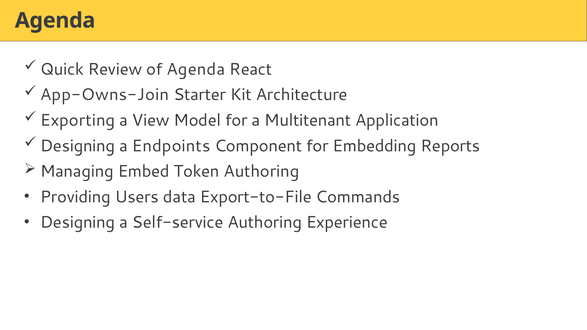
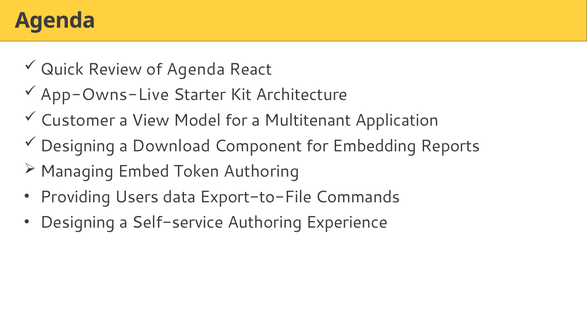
App-Owns-Join: App-Owns-Join -> App-Owns-Live (105, 95)
Exporting: Exporting -> Customer (78, 120)
Endpoints: Endpoints -> Download (171, 146)
